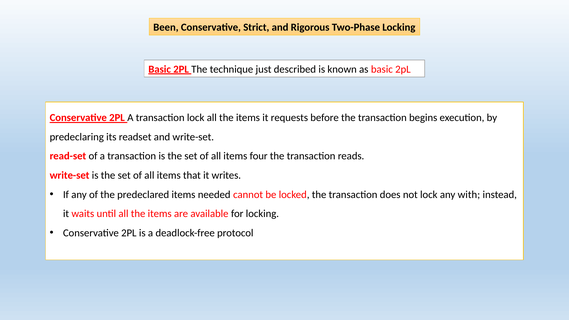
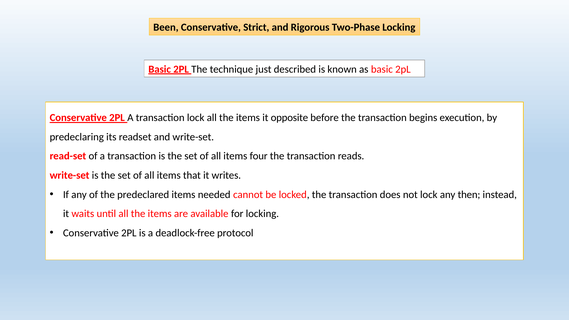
requests: requests -> opposite (289, 118)
with: with -> then (469, 195)
